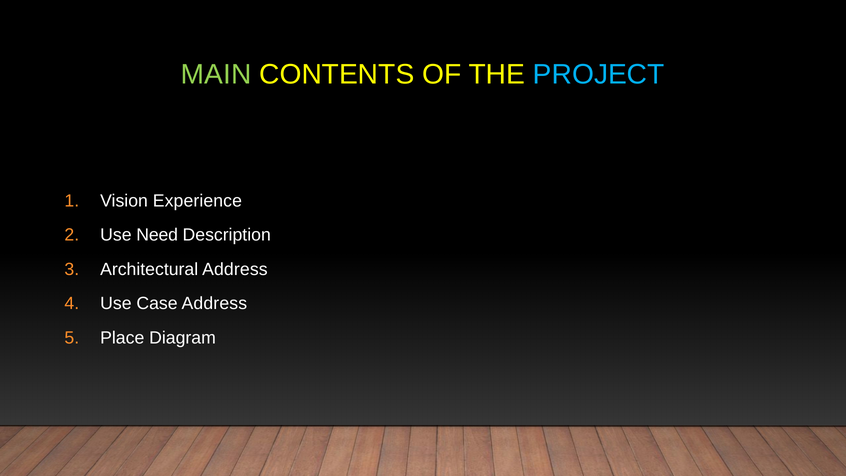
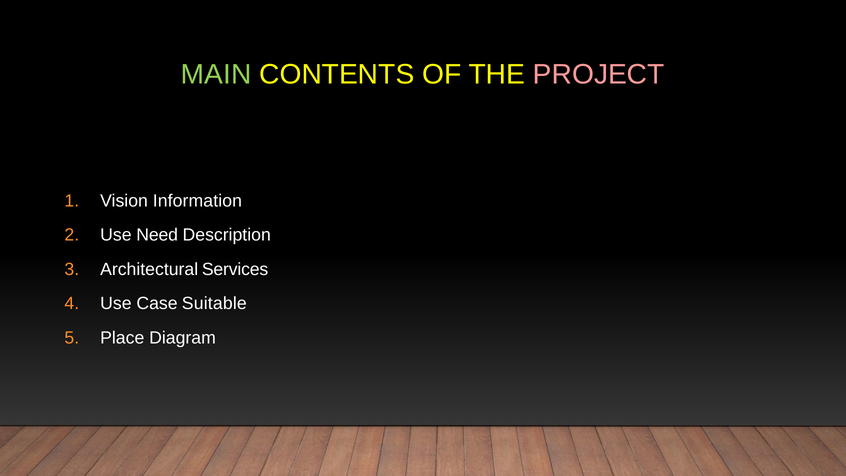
PROJECT colour: light blue -> pink (599, 74)
Experience: Experience -> Information (197, 201)
Architectural Address: Address -> Services (235, 269)
Case Address: Address -> Suitable (214, 304)
